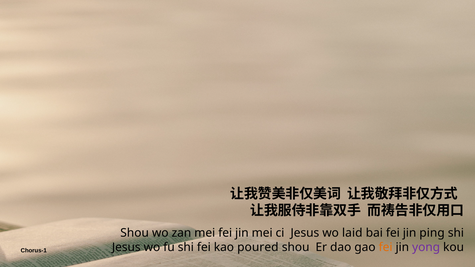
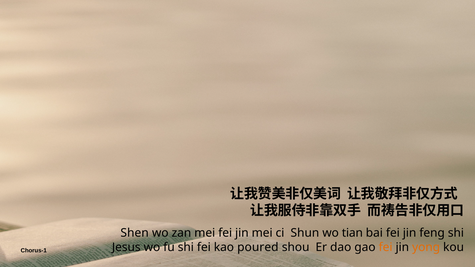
Shou: Shou -> Shen (135, 233)
ci Jesus: Jesus -> Shun (305, 233)
laid: laid -> tian (352, 233)
ping: ping -> feng (432, 233)
yong colour: purple -> orange (426, 247)
